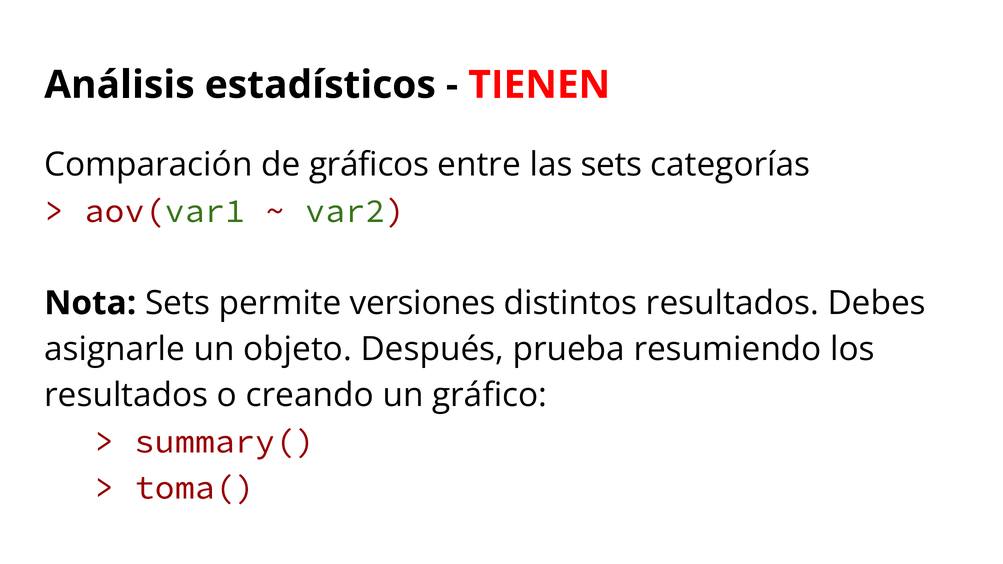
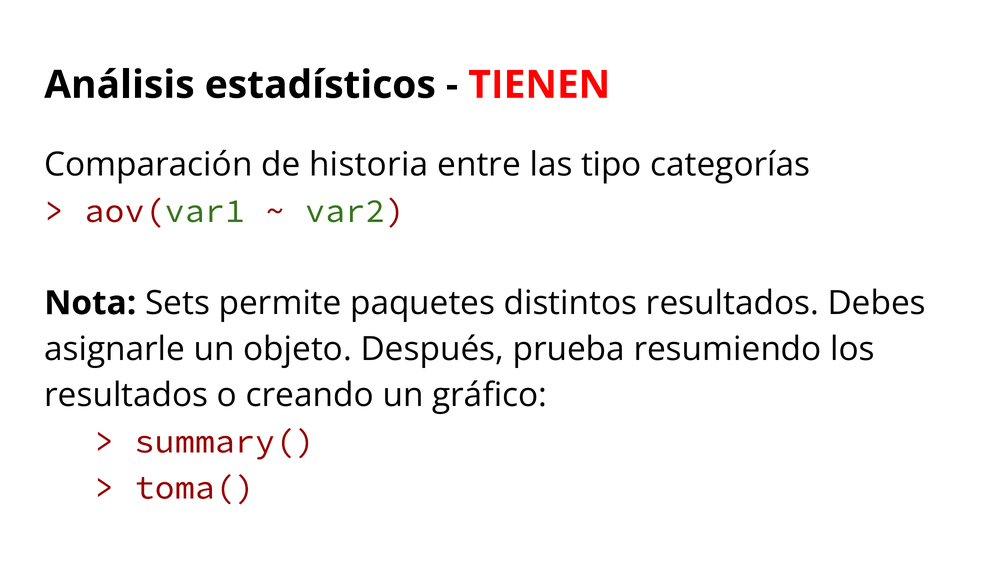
gráficos: gráficos -> historia (369, 165)
las sets: sets -> tipo (611, 165)
versiones: versiones -> paquetes (423, 303)
